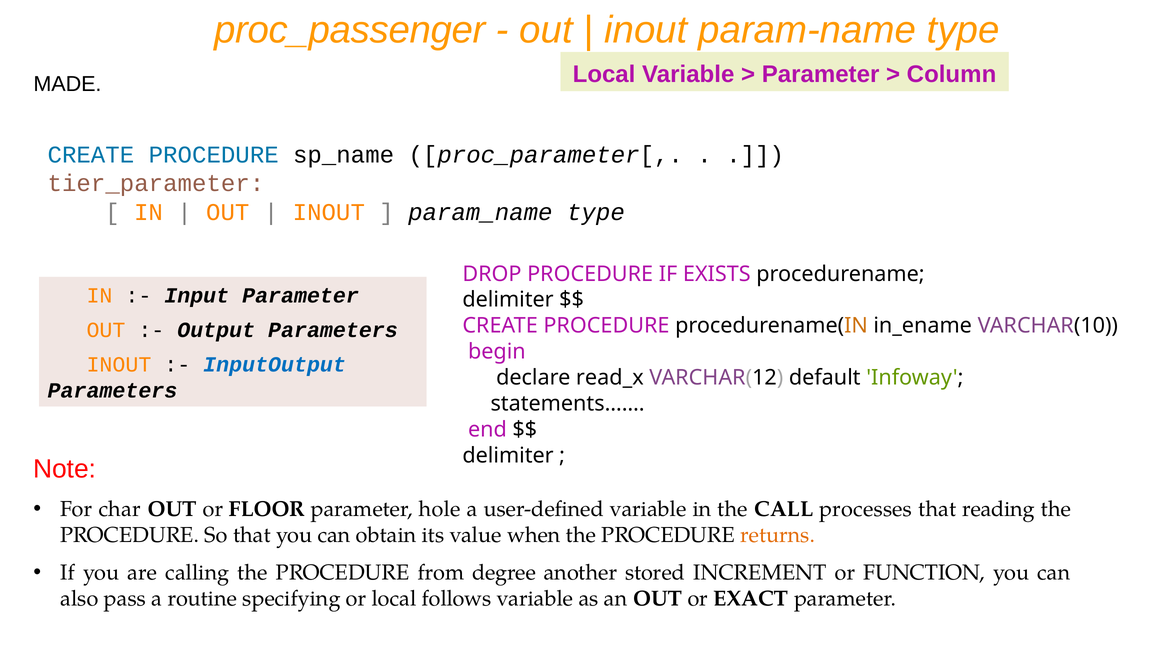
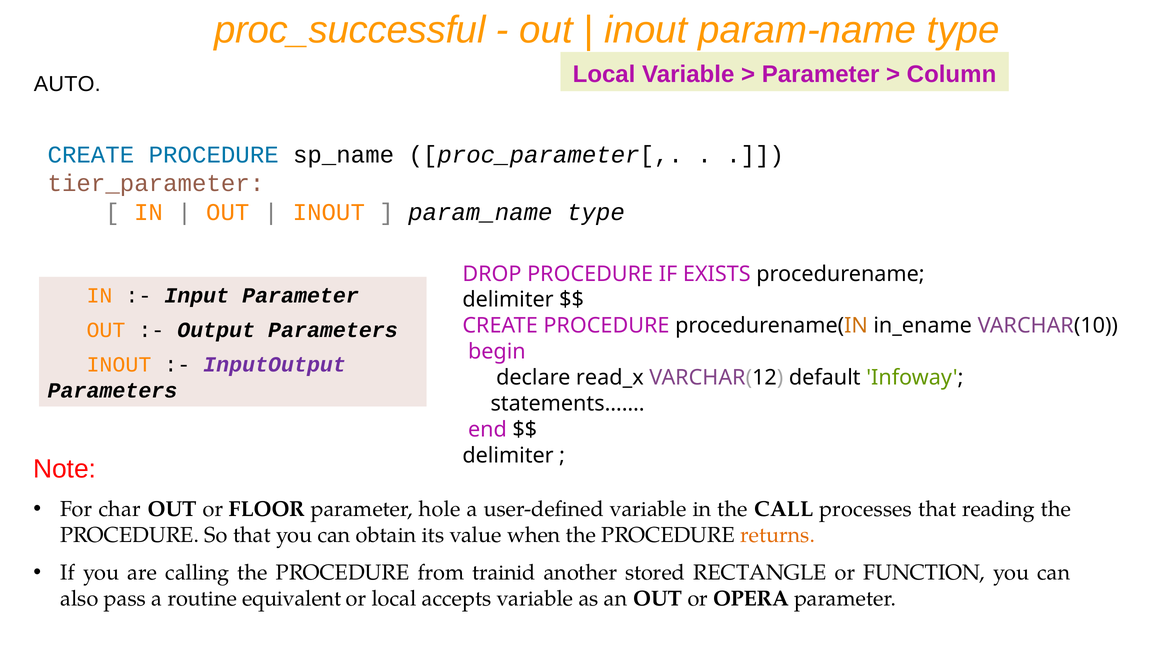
proc_passenger: proc_passenger -> proc_successful (350, 30)
MADE: MADE -> AUTO (67, 84)
InputOutput colour: blue -> purple (275, 365)
degree: degree -> trainid (504, 572)
INCREMENT: INCREMENT -> RECTANGLE (760, 572)
specifying: specifying -> equivalent (292, 598)
follows: follows -> accepts (457, 598)
EXACT: EXACT -> OPERA (751, 598)
